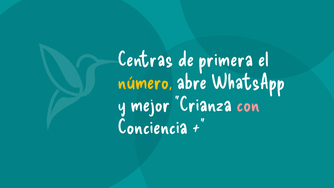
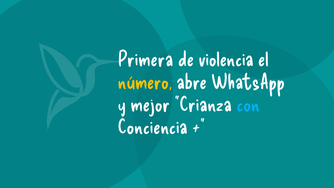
Centras: Centras -> Primera (146, 60)
primera: primera -> violencia (226, 60)
con colour: pink -> light blue (248, 105)
